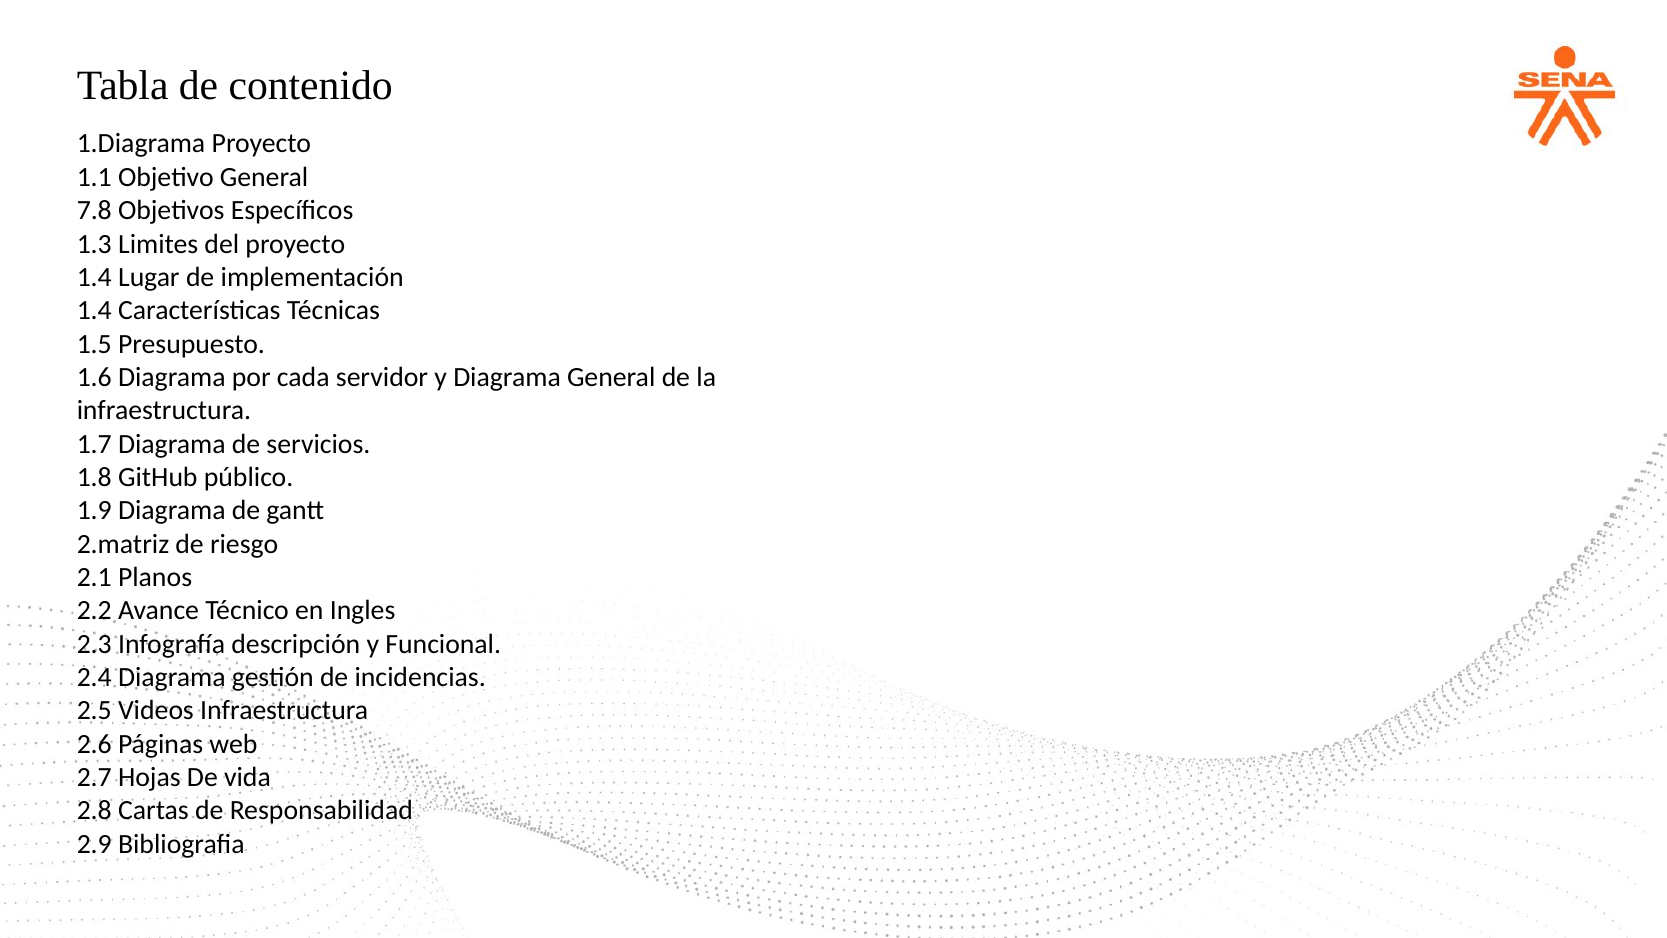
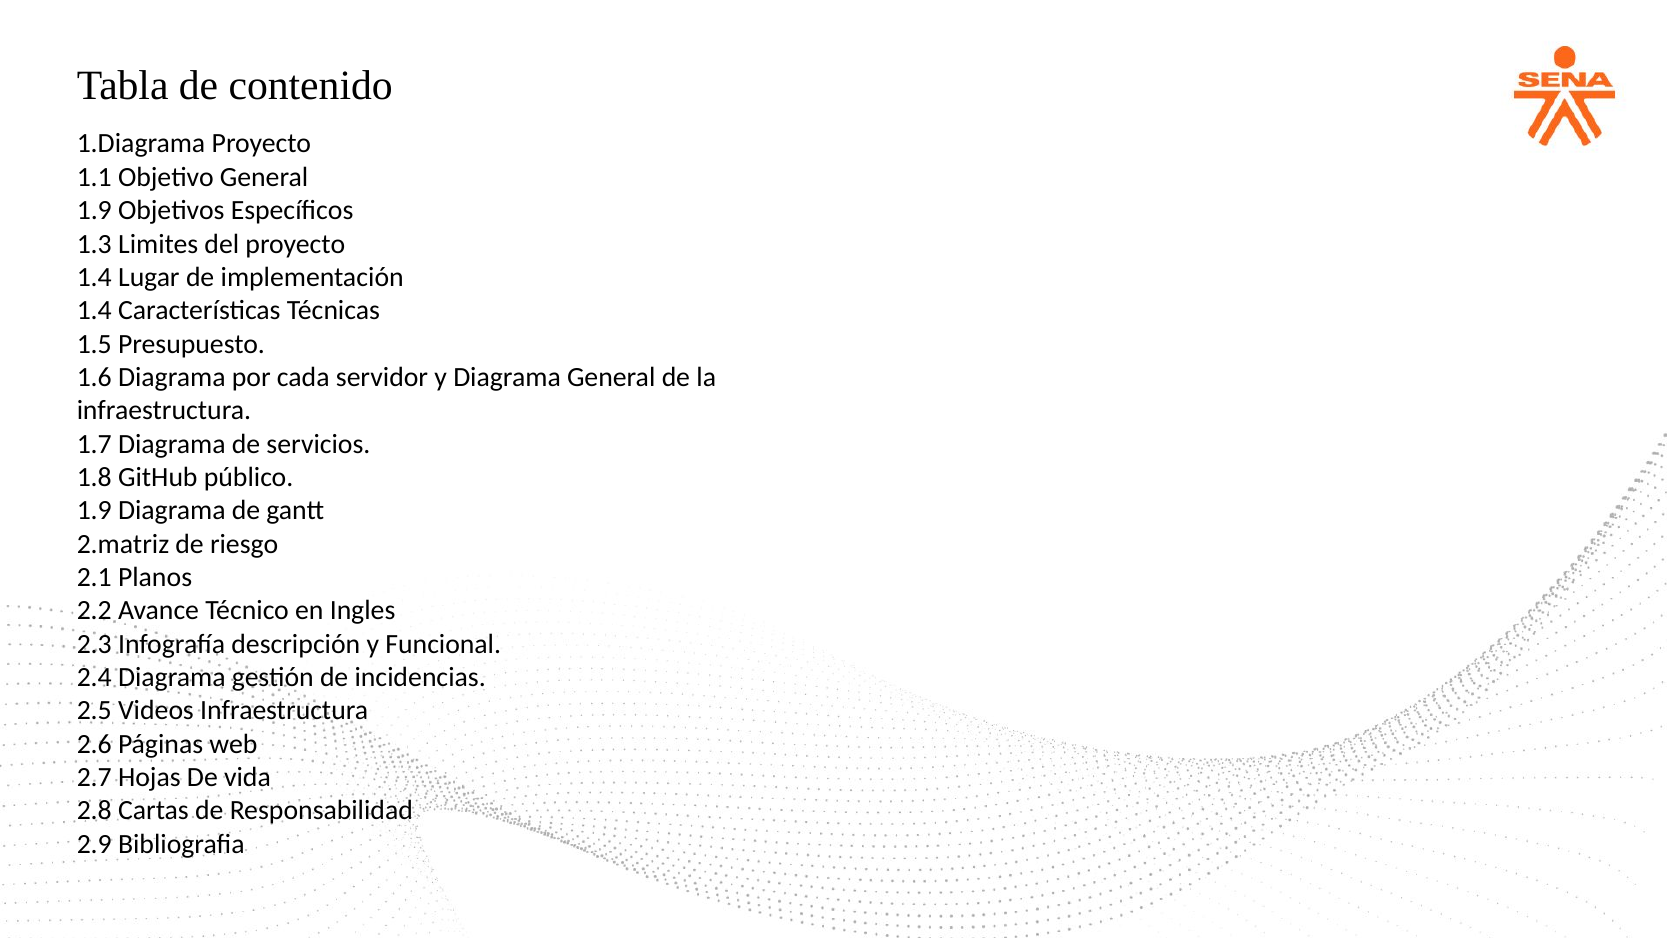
7.8: 7.8 -> 1.9 (94, 210)
